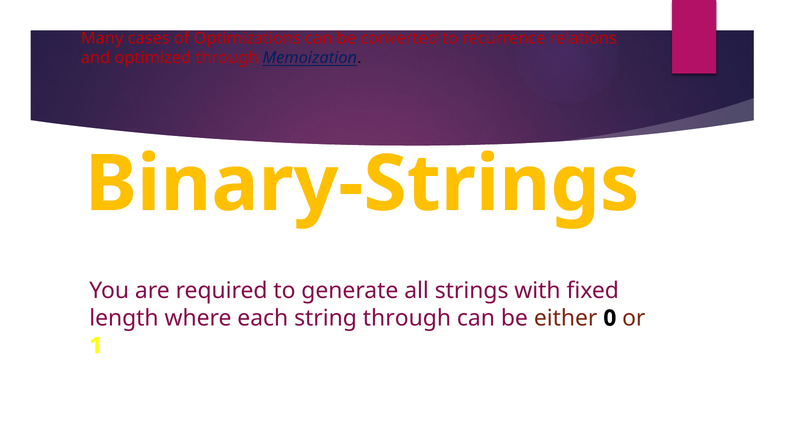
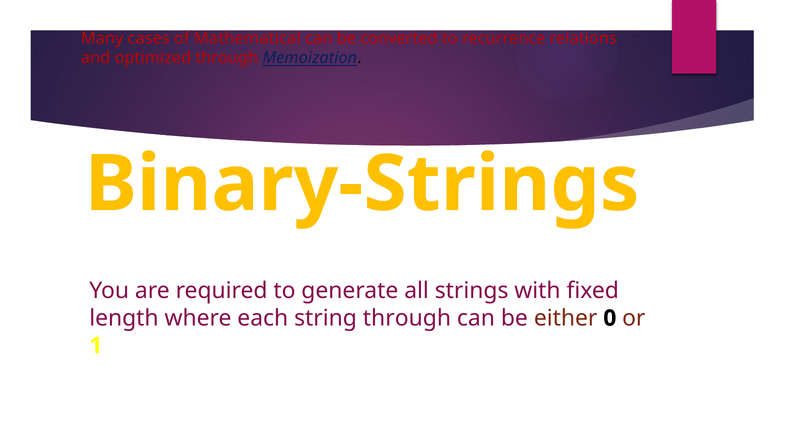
Optimizations: Optimizations -> Mathematical (247, 39)
